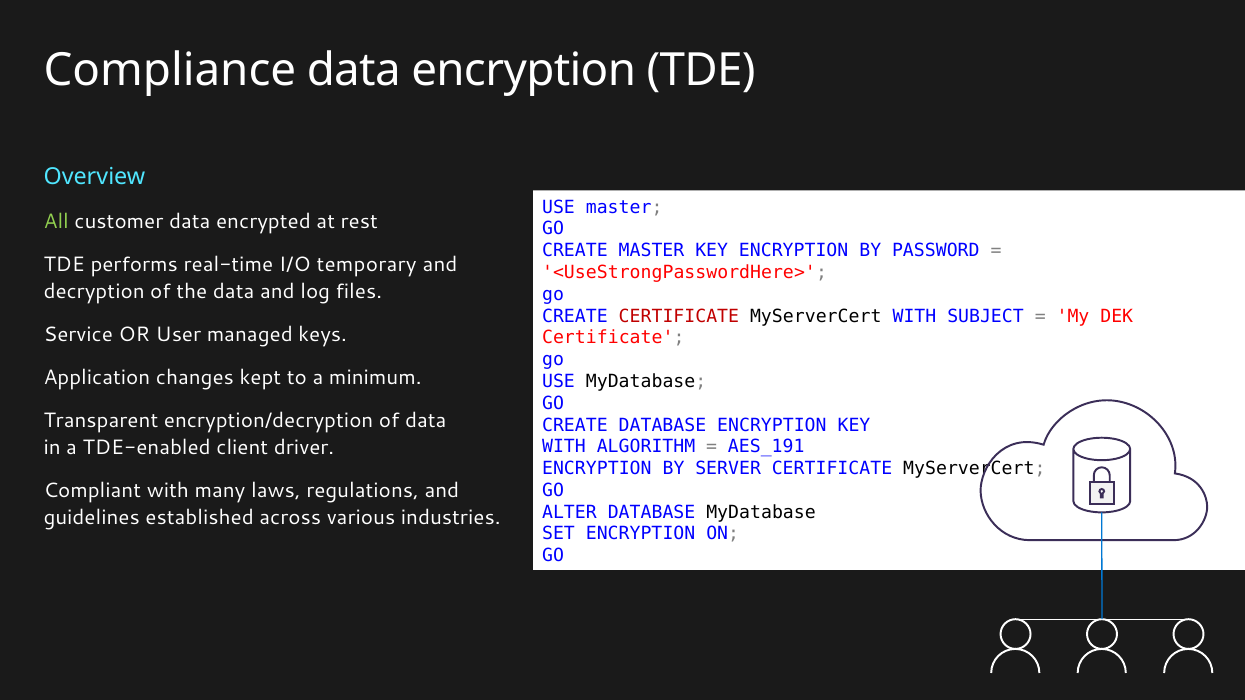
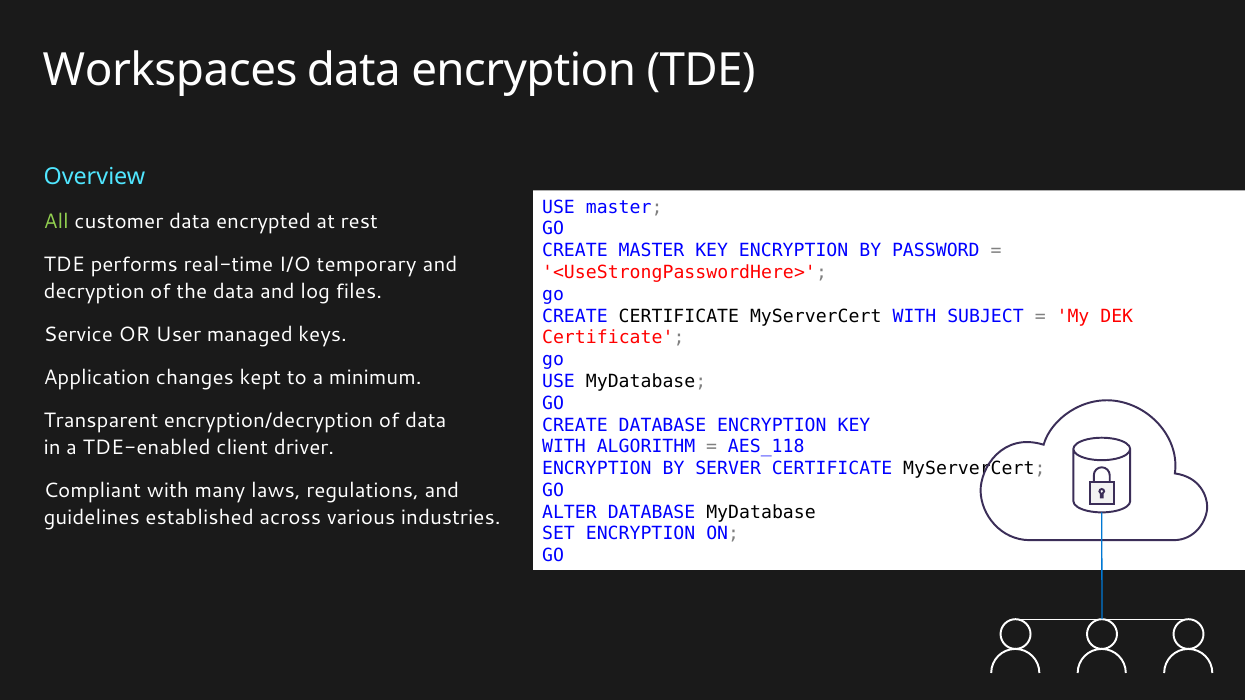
Compliance: Compliance -> Workspaces (170, 70)
CERTIFICATE colour: red -> black (679, 316)
AES_191: AES_191 -> AES_118 (766, 447)
